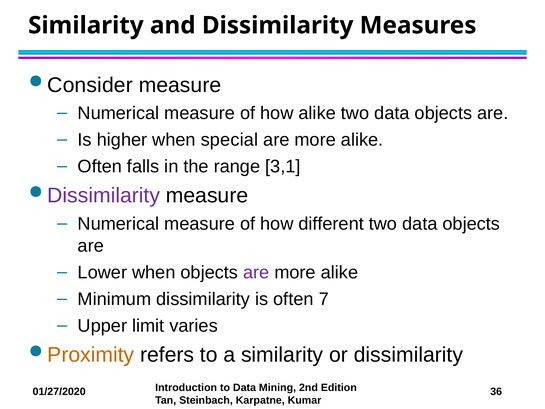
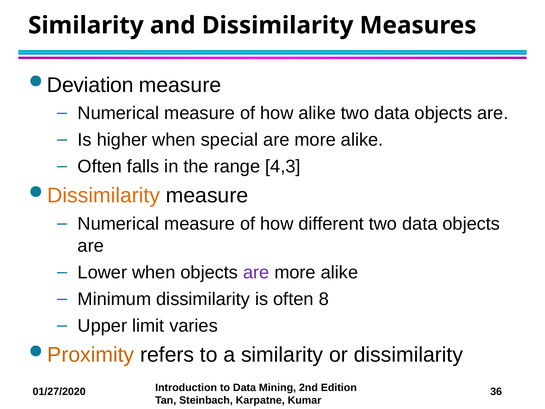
Consider: Consider -> Deviation (90, 85)
3,1: 3,1 -> 4,3 (283, 167)
Dissimilarity colour: purple -> orange (104, 196)
7: 7 -> 8 (324, 299)
